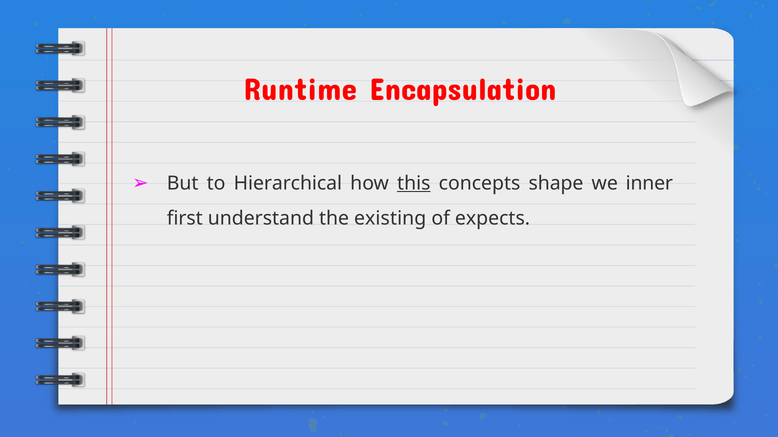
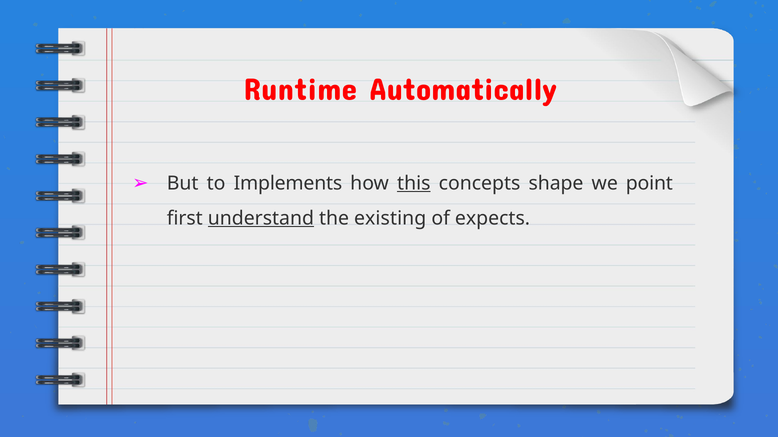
Encapsulation: Encapsulation -> Automatically (463, 90)
Hierarchical: Hierarchical -> Implements (288, 183)
inner: inner -> point (649, 183)
understand underline: none -> present (261, 218)
